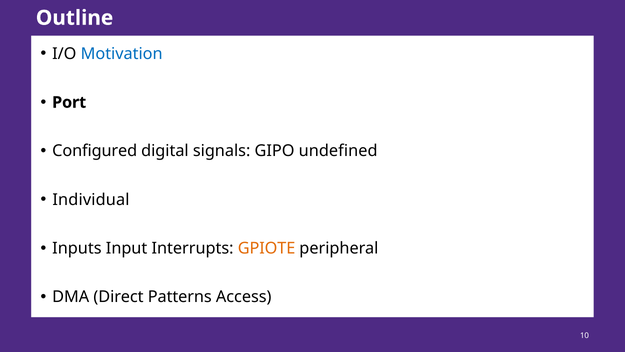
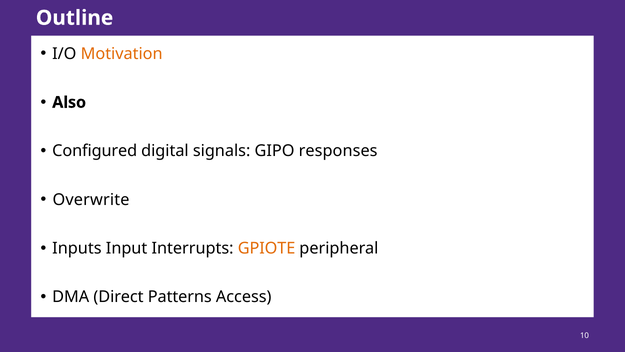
Motivation colour: blue -> orange (122, 54)
Port: Port -> Also (69, 102)
undefined: undefined -> responses (338, 151)
Individual: Individual -> Overwrite (91, 199)
